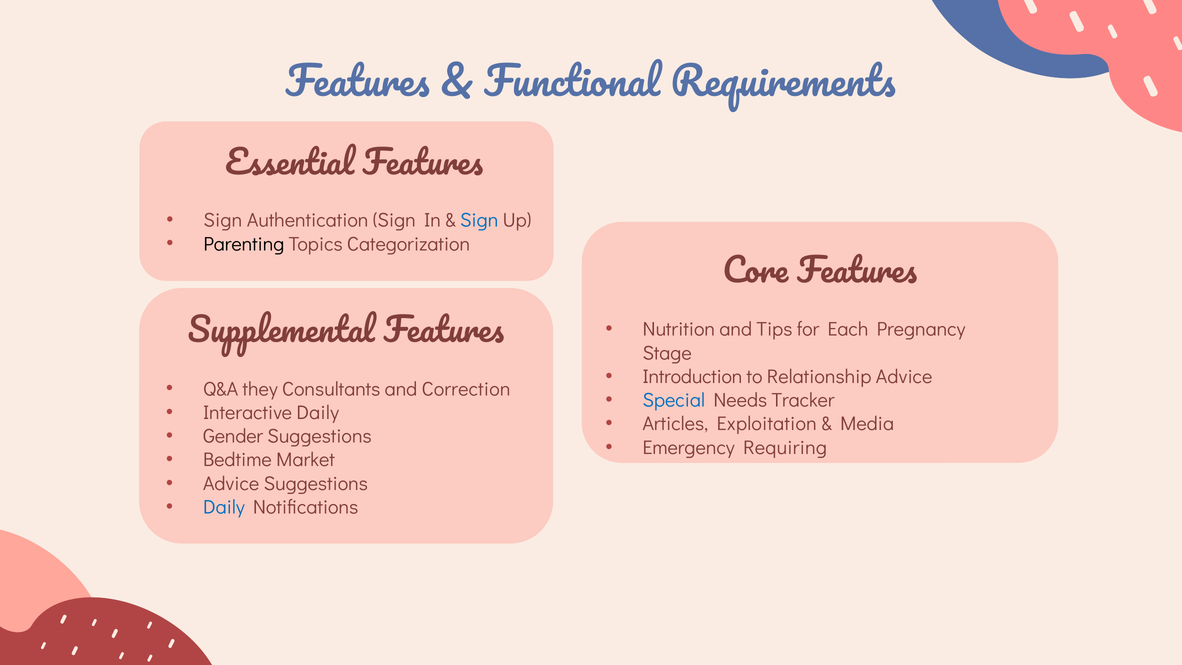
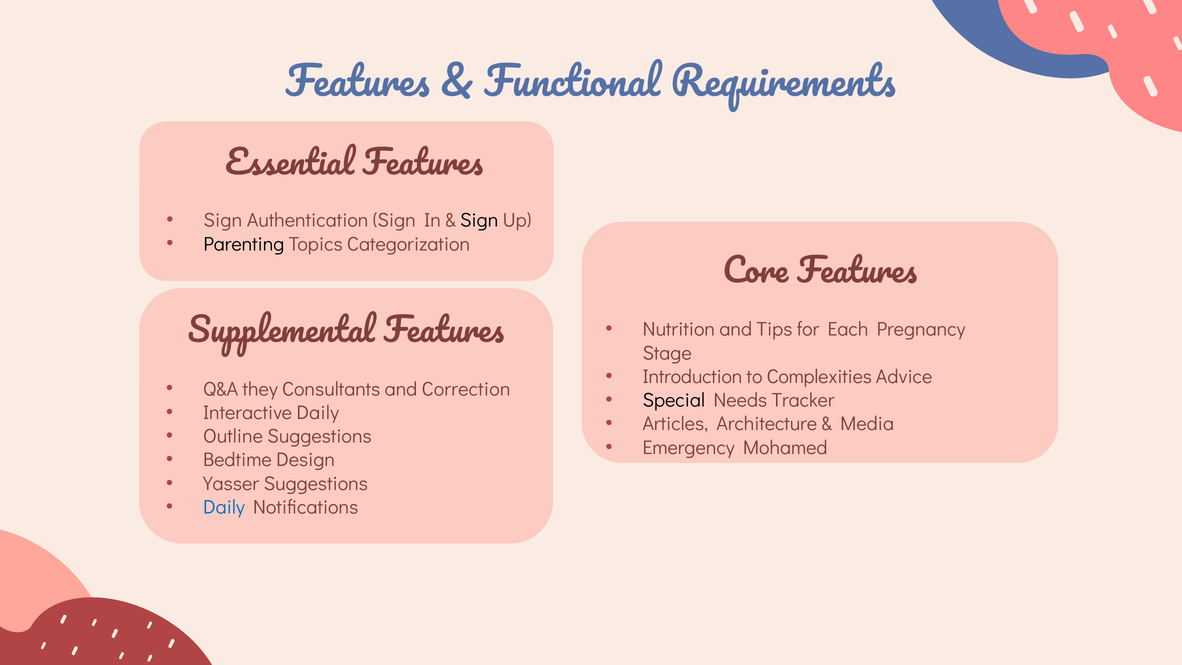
Sign colour: blue -> black (479, 220)
Relationship: Relationship -> Complexities (819, 377)
Special colour: blue -> black (674, 400)
Exploitation: Exploitation -> Architecture (767, 424)
Gender: Gender -> Outline (233, 436)
Requiring: Requiring -> Mohamed (785, 448)
Market: Market -> Design (306, 460)
Advice: Advice -> Yasser (231, 484)
